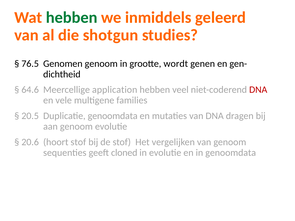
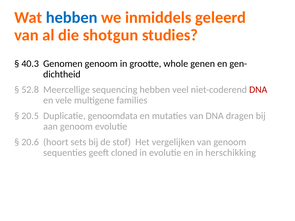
hebben colour: green -> blue (72, 18)
76.5: 76.5 -> 40.3 (30, 64)
wordt: wordt -> whole (176, 64)
64.6: 64.6 -> 52.8 (30, 90)
application: application -> sequencing (115, 90)
hoort stof: stof -> sets (78, 142)
in genoomdata: genoomdata -> herschikking (231, 153)
